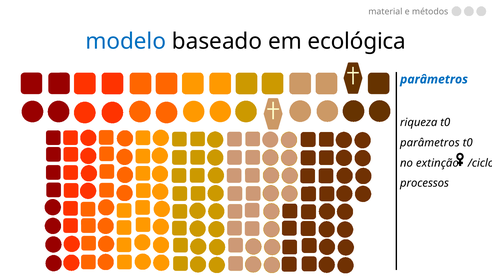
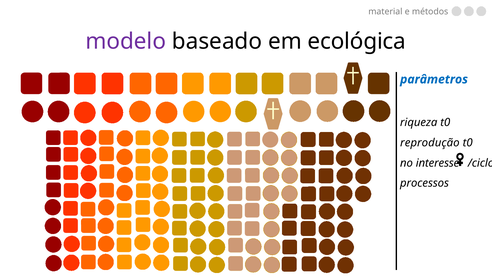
modelo colour: blue -> purple (126, 41)
parâmetros: parâmetros -> reprodução (430, 143)
extinção: extinção -> interesse (438, 163)
